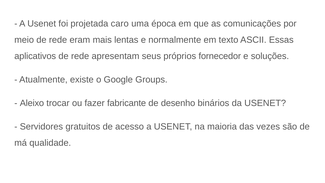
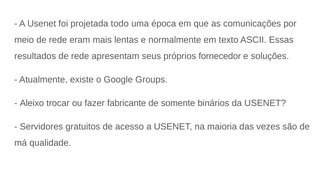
caro: caro -> todo (120, 24)
aplicativos: aplicativos -> resultados (35, 56)
desenho: desenho -> somente (178, 103)
